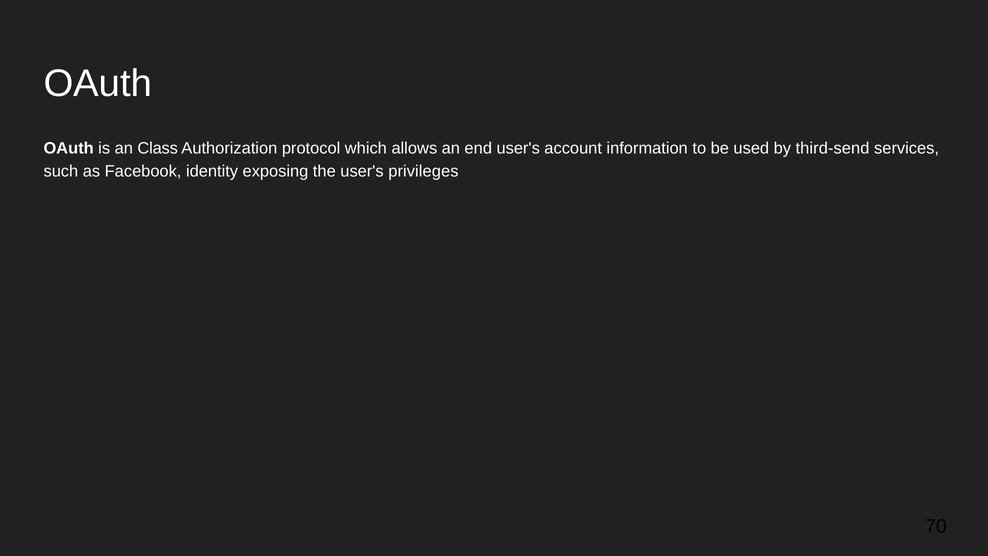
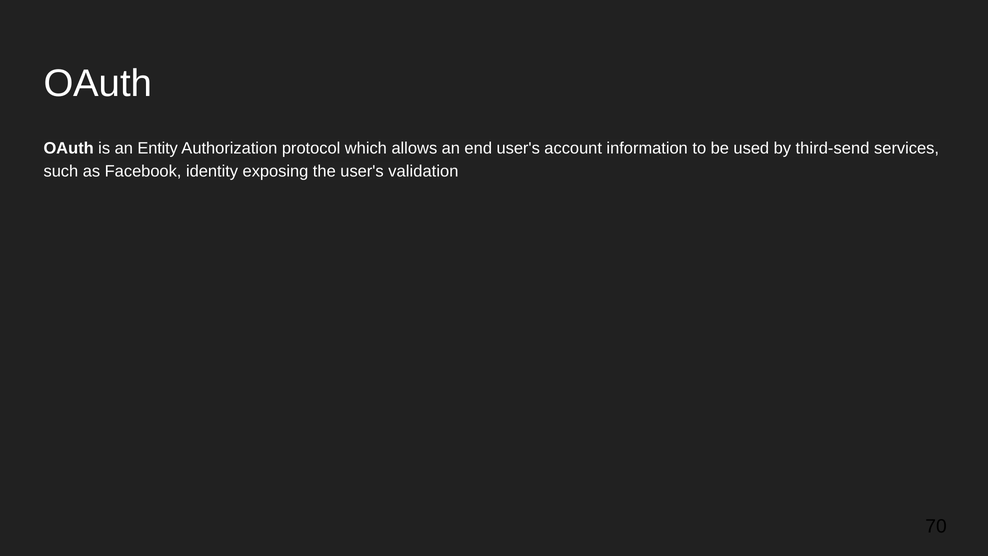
Class: Class -> Entity (158, 148)
privileges: privileges -> validation (423, 171)
